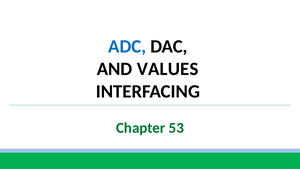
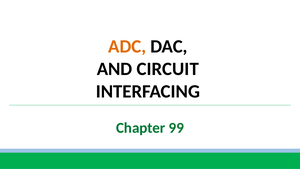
ADC colour: blue -> orange (127, 46)
VALUES: VALUES -> CIRCUIT (168, 69)
53: 53 -> 99 (176, 128)
